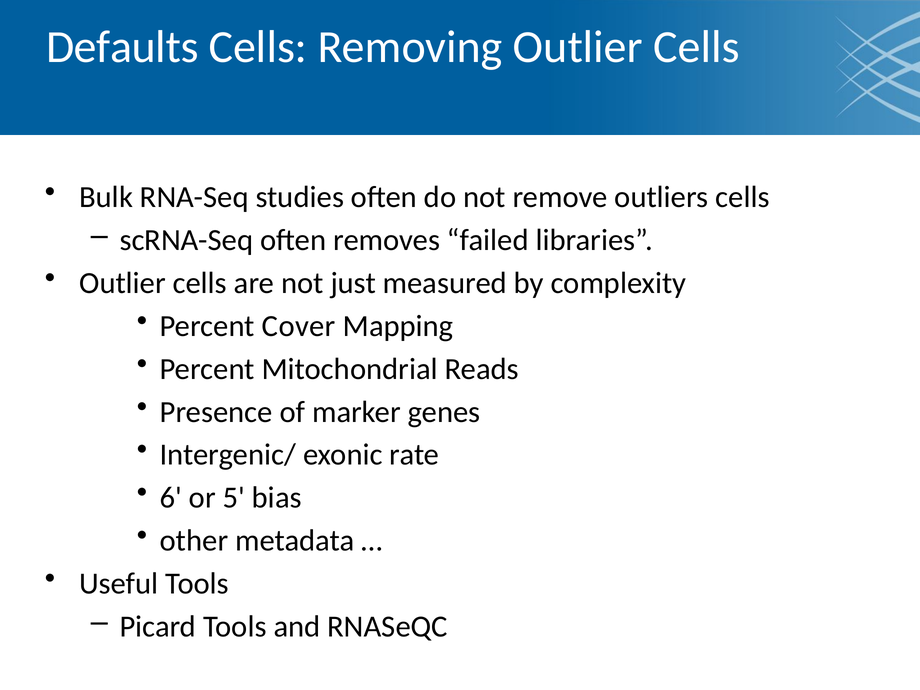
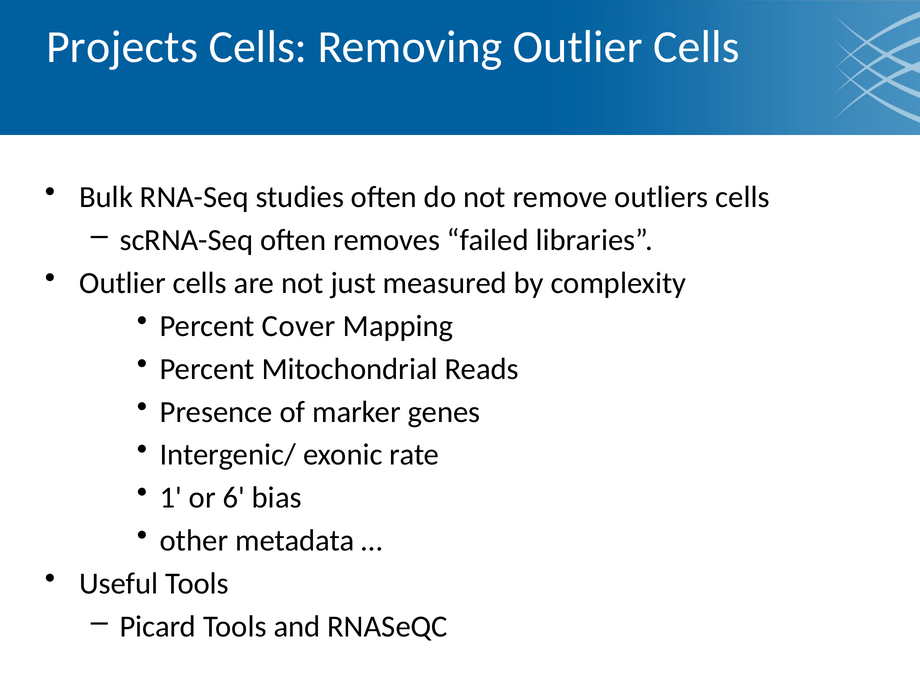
Defaults: Defaults -> Projects (122, 47)
6: 6 -> 1 (171, 498)
5: 5 -> 6 (234, 498)
